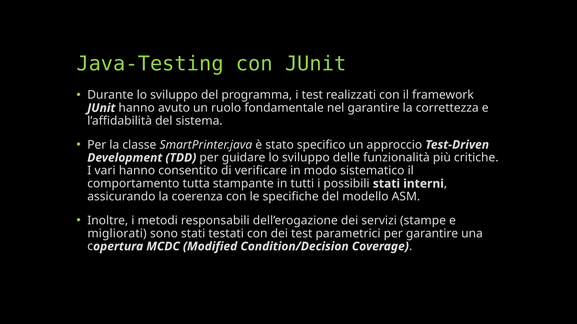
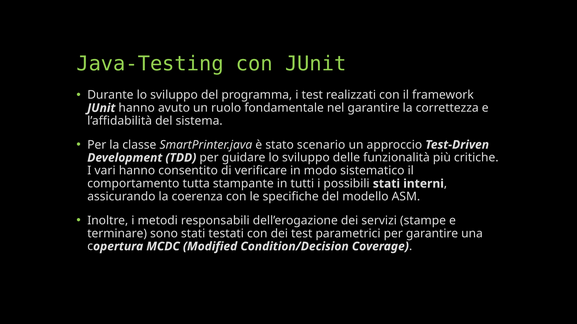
specifico: specifico -> scenario (321, 145)
migliorati: migliorati -> terminare (117, 234)
